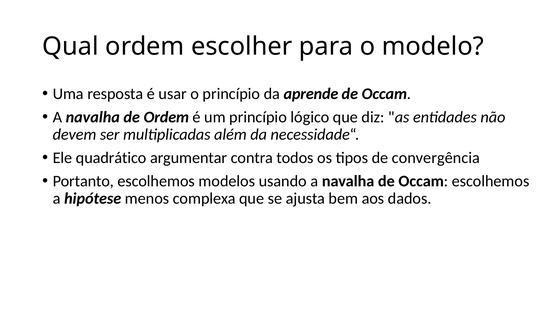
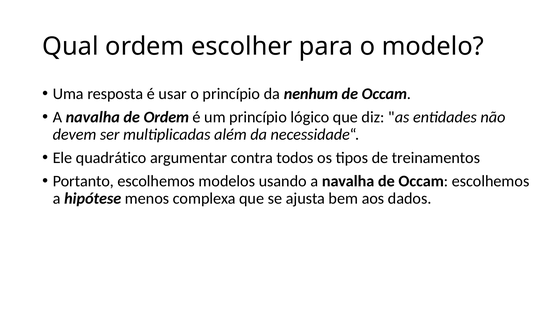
aprende: aprende -> nenhum (311, 94)
convergência: convergência -> treinamentos (436, 158)
